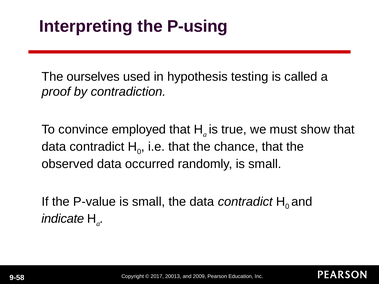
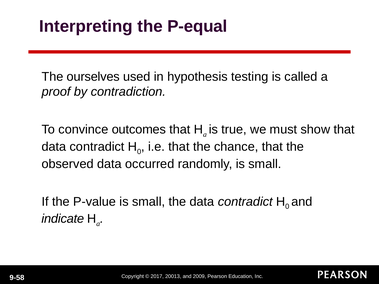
P-using: P-using -> P-equal (197, 26)
employed: employed -> outcomes (139, 130)
